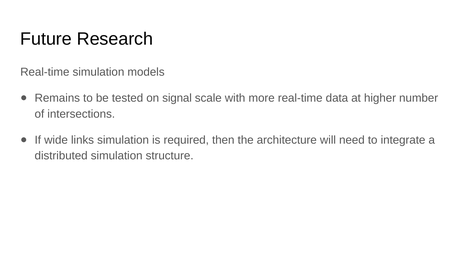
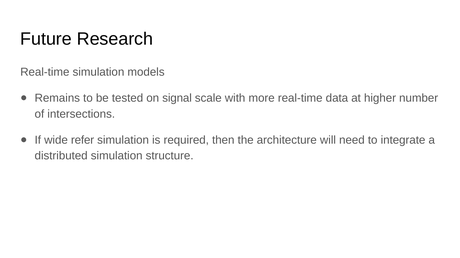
links: links -> refer (83, 140)
